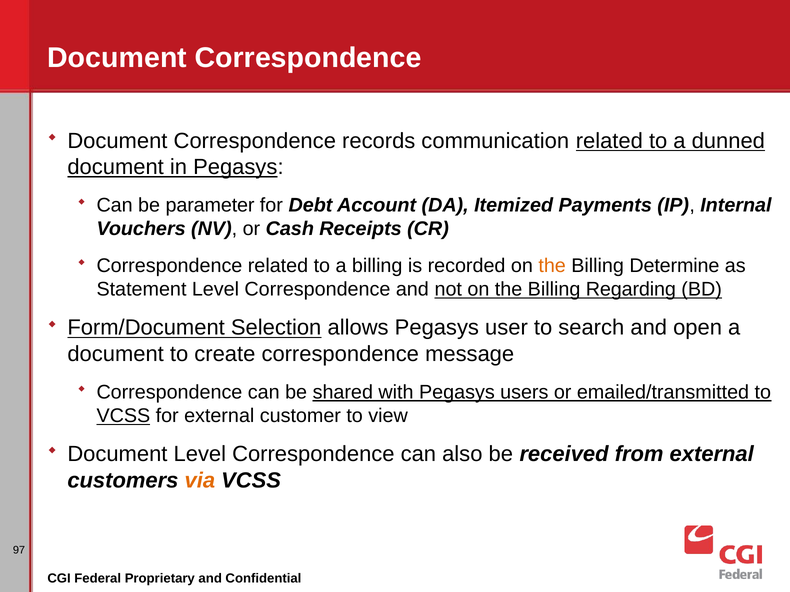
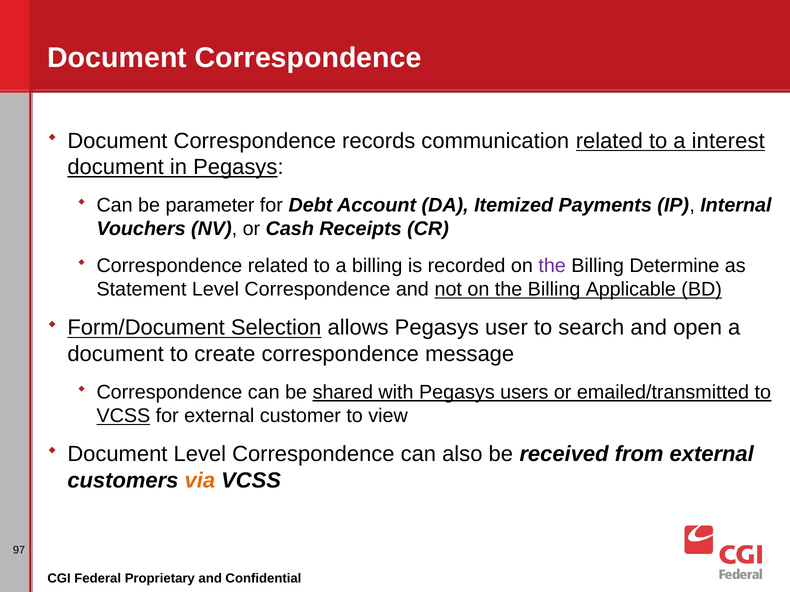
dunned: dunned -> interest (728, 141)
the colour: orange -> purple (552, 266)
Regarding: Regarding -> Applicable (631, 290)
